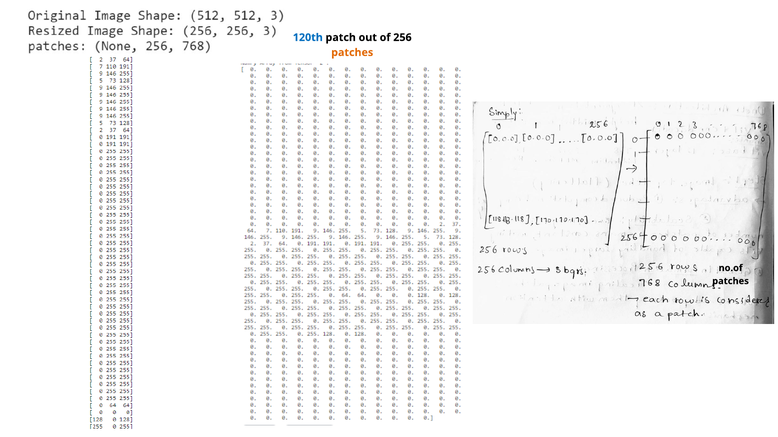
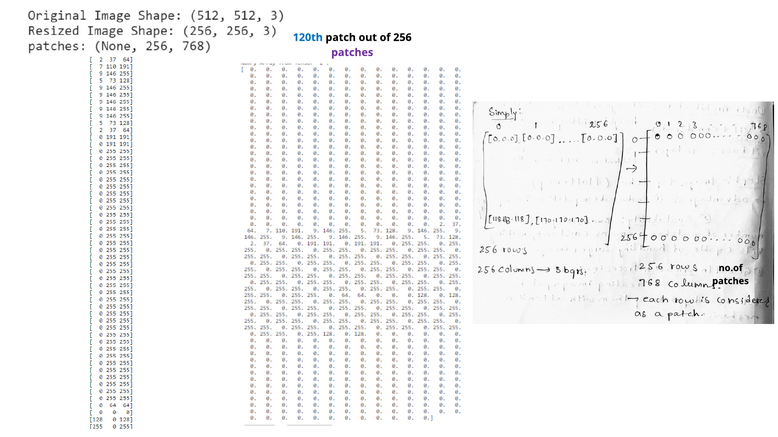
patches colour: orange -> purple (352, 53)
